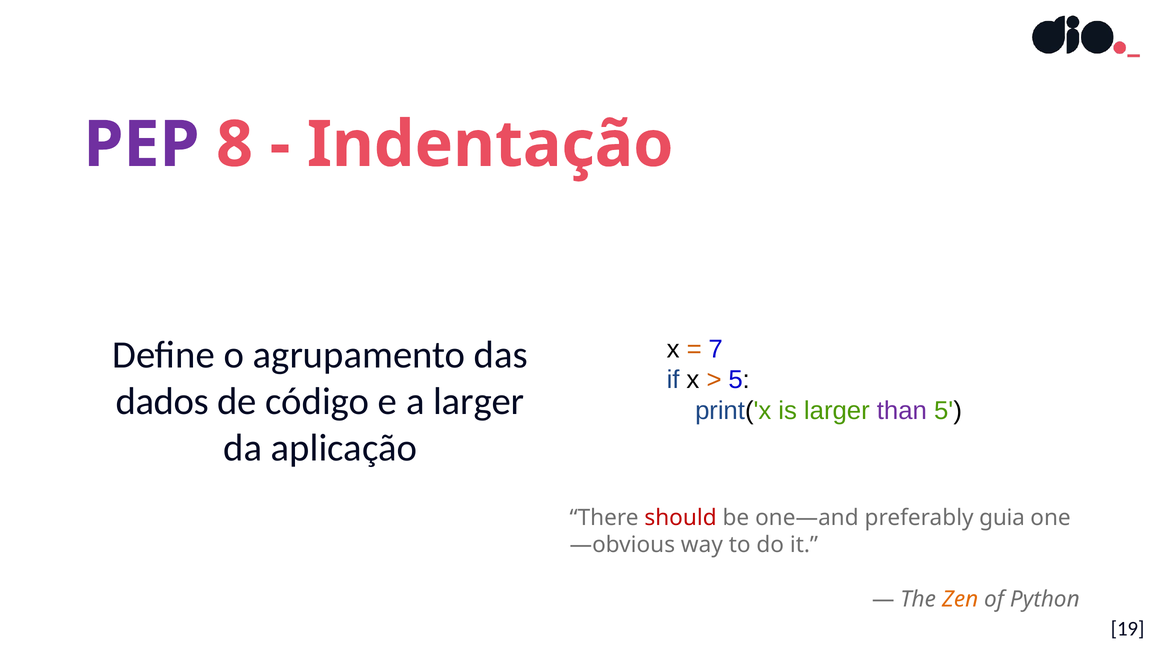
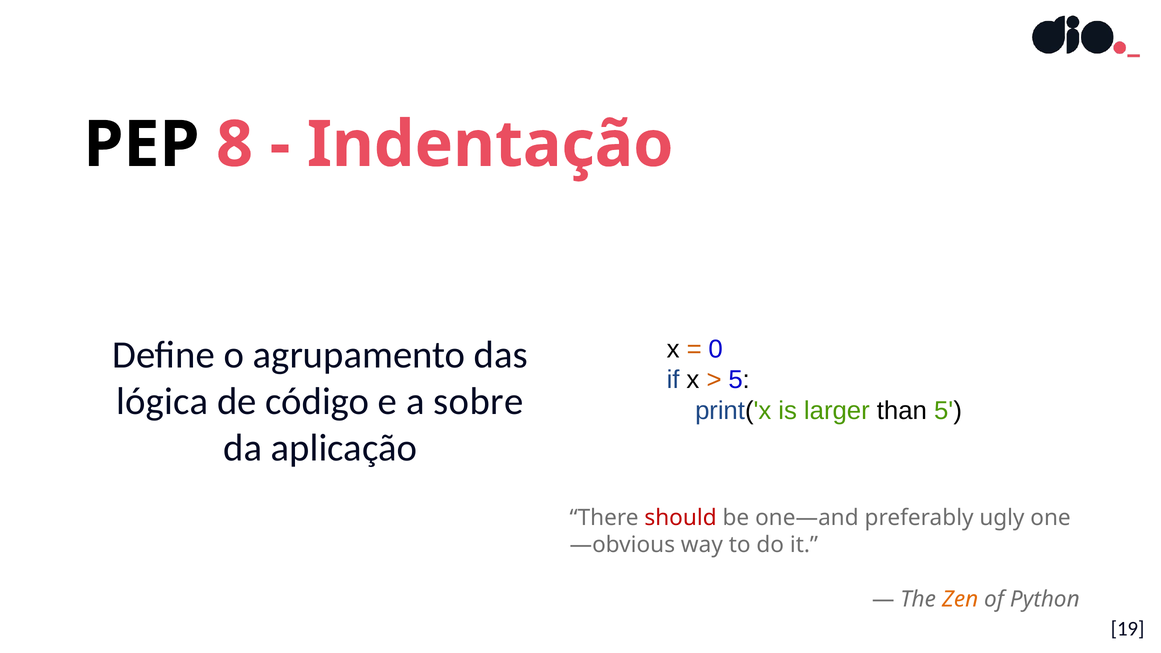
PEP colour: purple -> black (141, 145)
7: 7 -> 0 (716, 349)
dados: dados -> lógica (162, 401)
a larger: larger -> sobre (478, 401)
than colour: purple -> black (902, 411)
guia: guia -> ugly (1002, 518)
